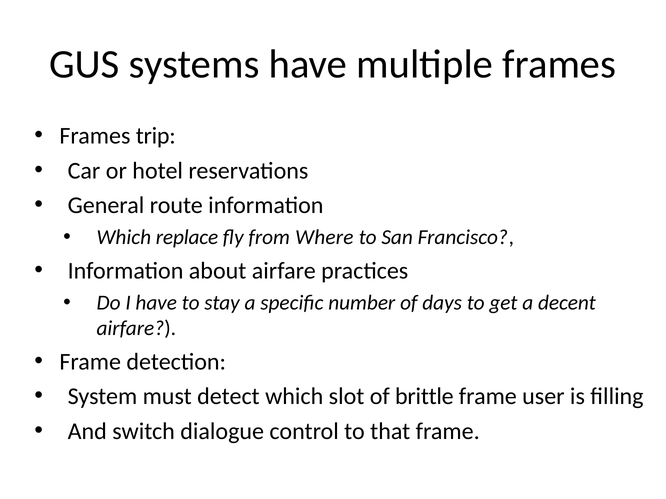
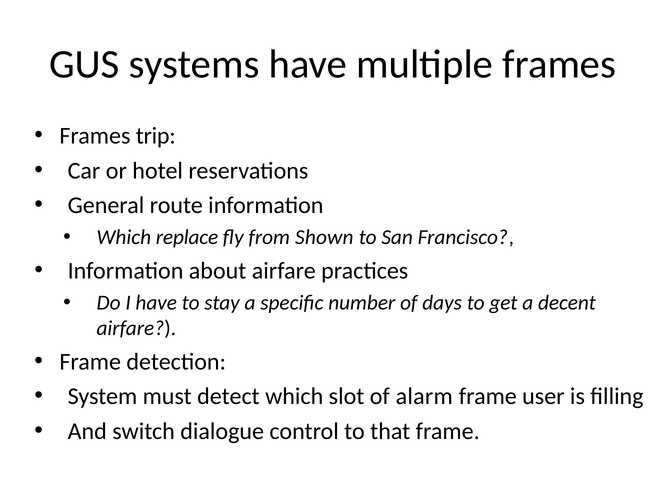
Where: Where -> Shown (324, 238)
brittle: brittle -> alarm (424, 397)
